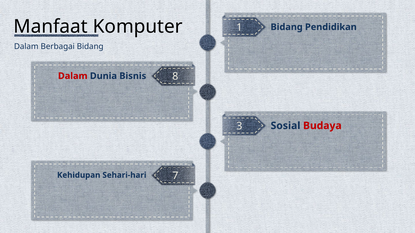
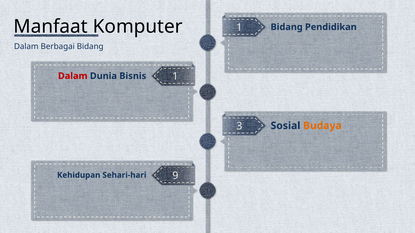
Bisnis 8: 8 -> 1 (175, 77)
Budaya colour: red -> orange (322, 126)
7: 7 -> 9 (175, 176)
